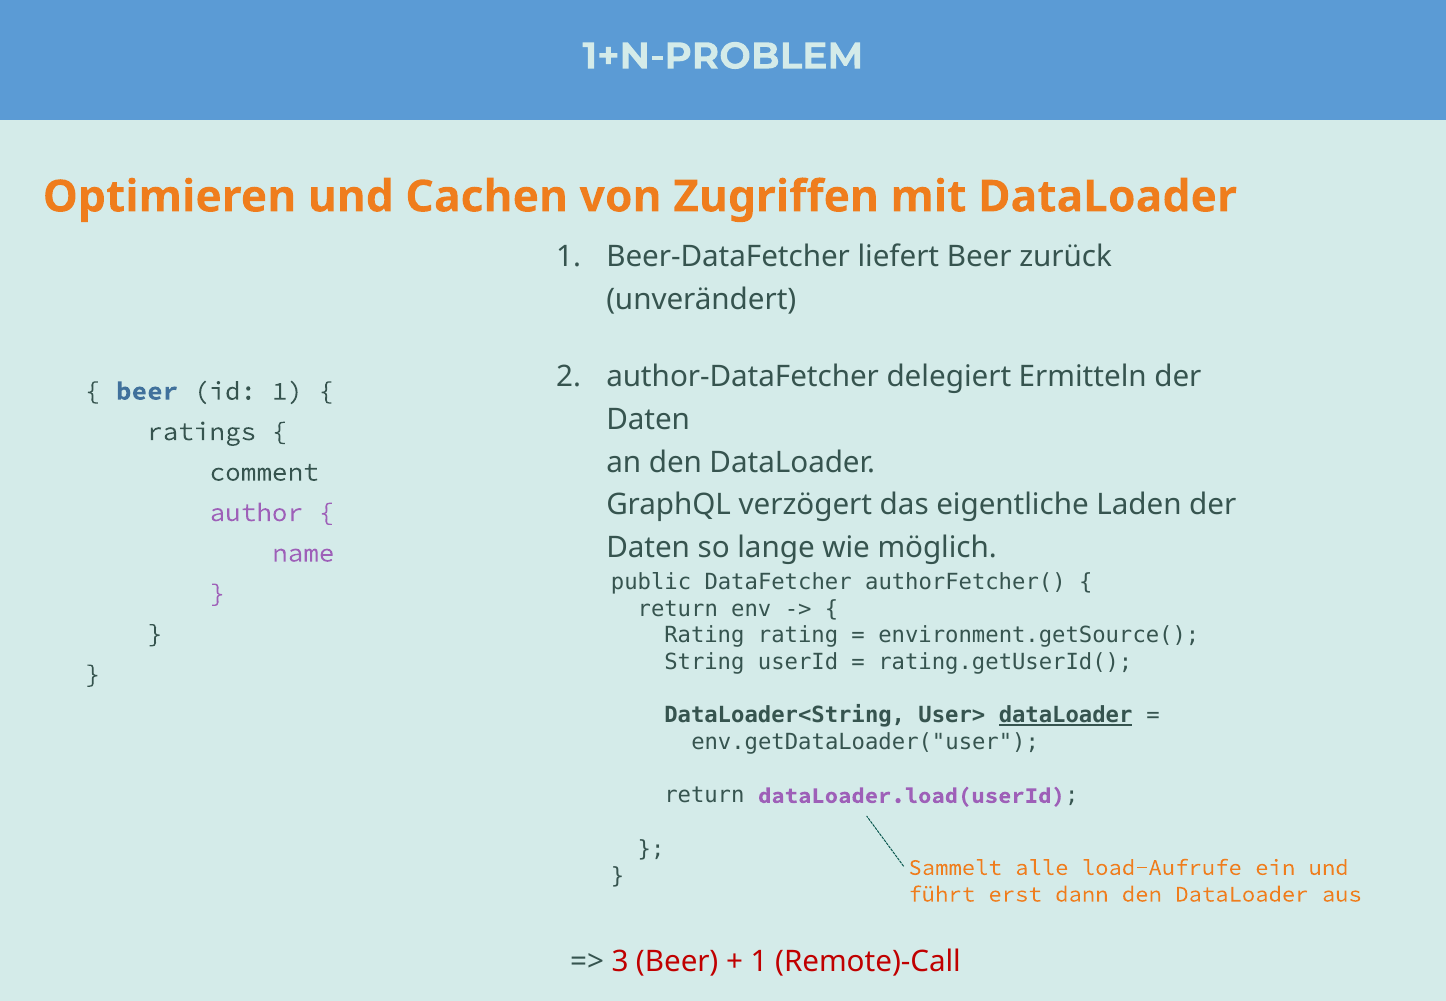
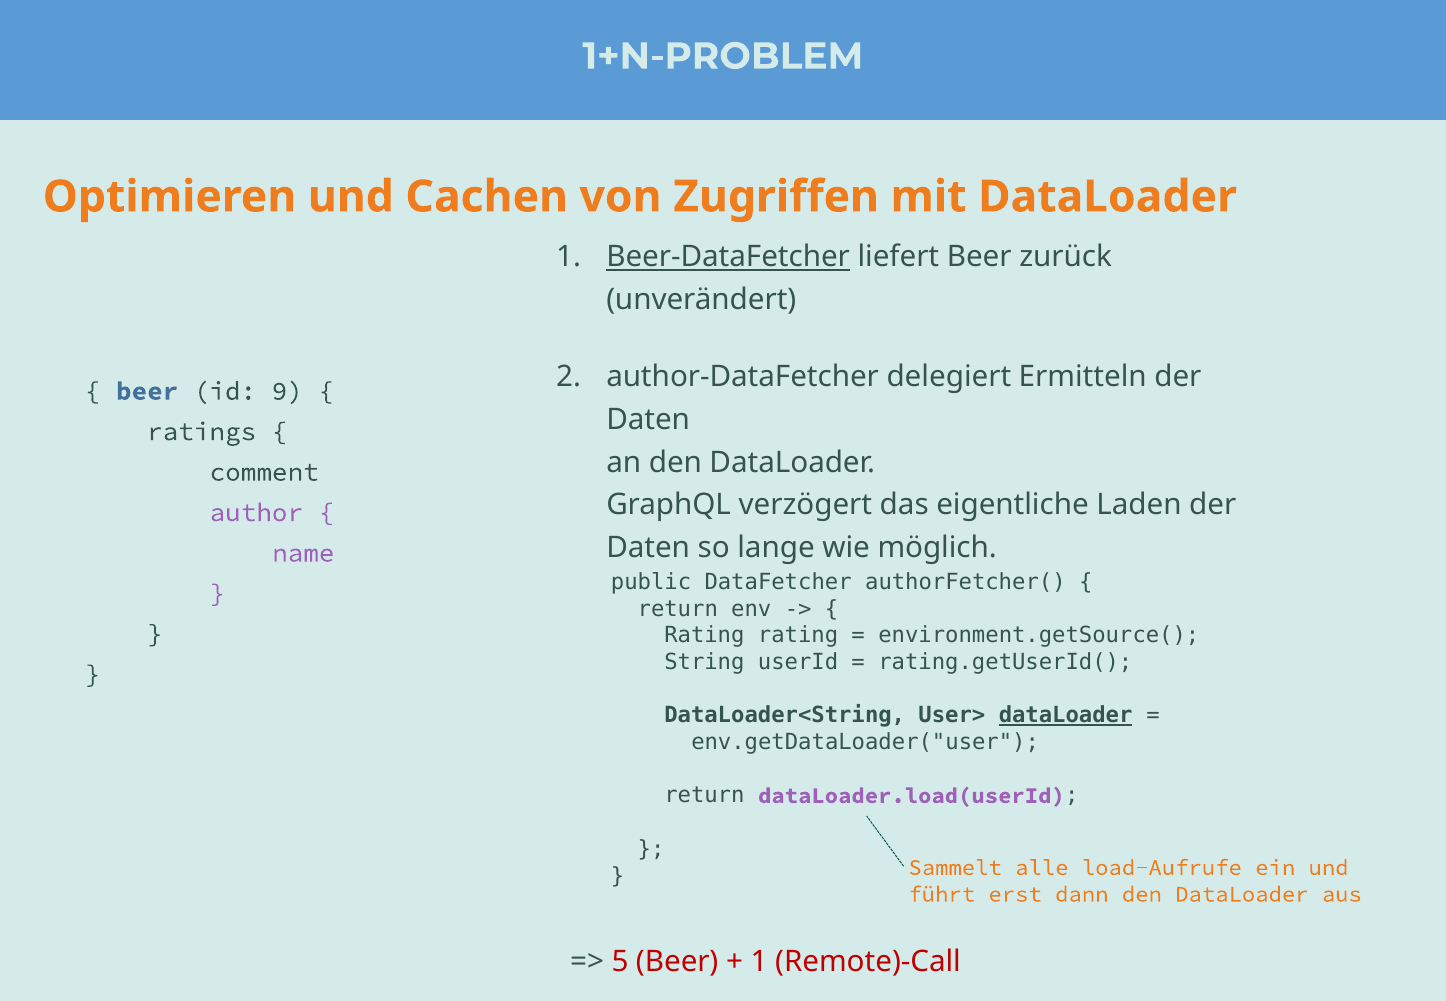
Beer-DataFetcher underline: none -> present (728, 257)
id 1: 1 -> 9 (287, 391)
3: 3 -> 5 (620, 962)
